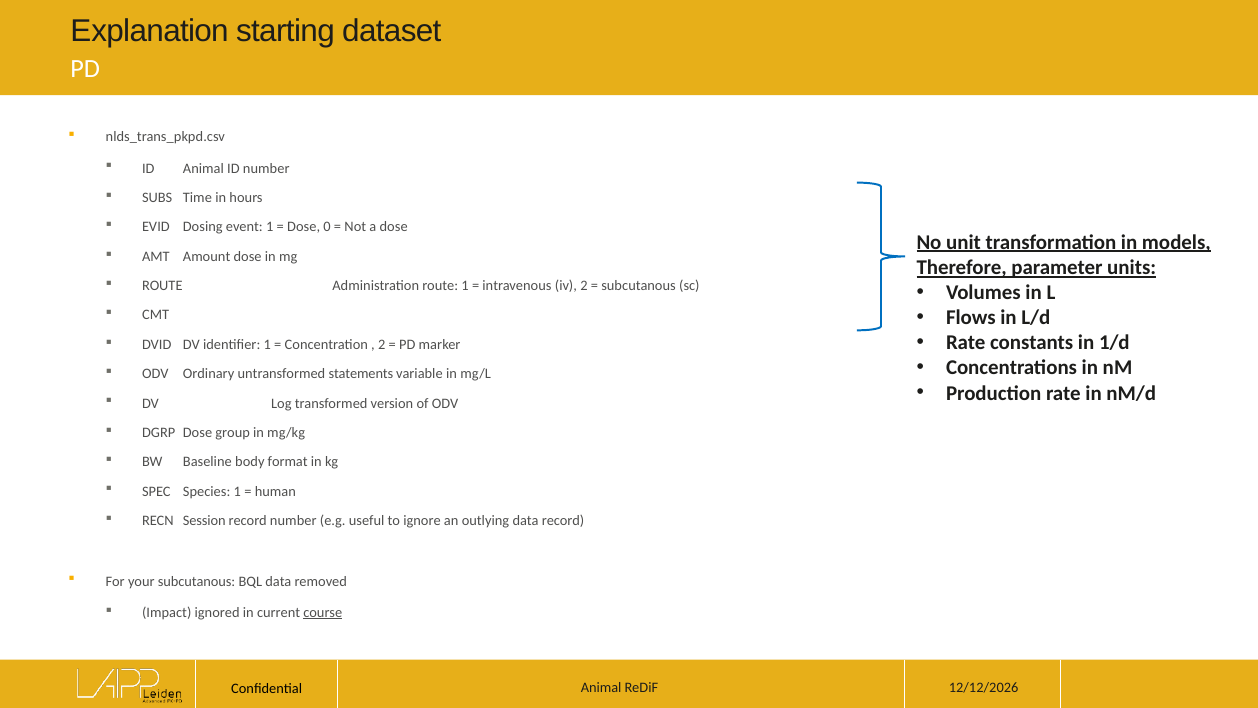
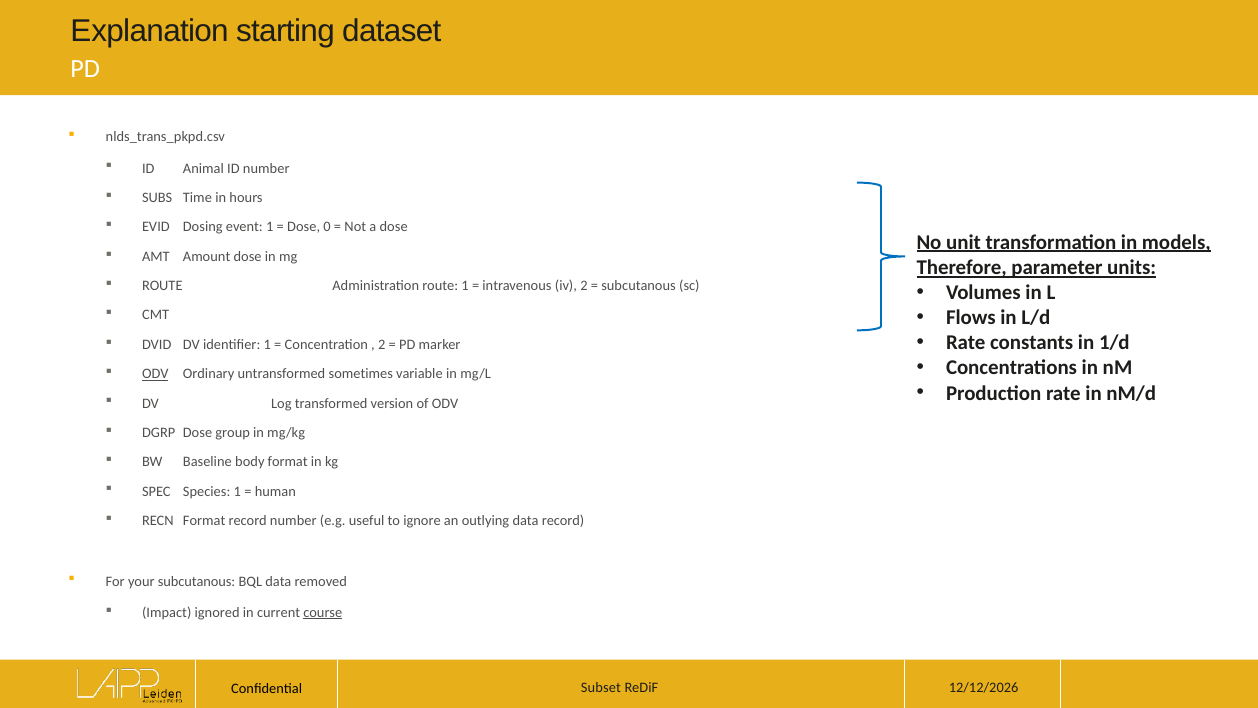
ODV underline: none -> present (155, 374)
statements: statements -> sometimes (361, 374)
RECN Session: Session -> Format (204, 520)
Animal: Animal -> Subset (601, 687)
